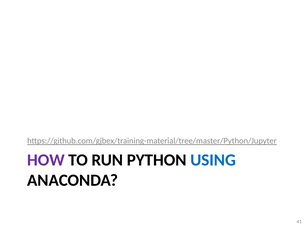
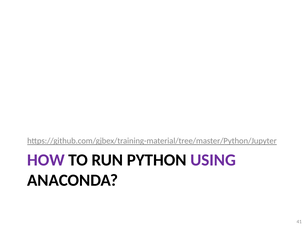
USING colour: blue -> purple (213, 160)
